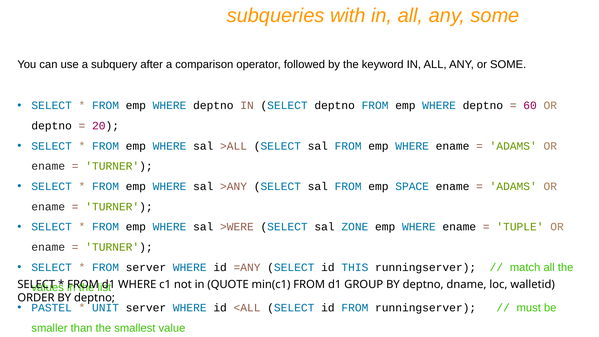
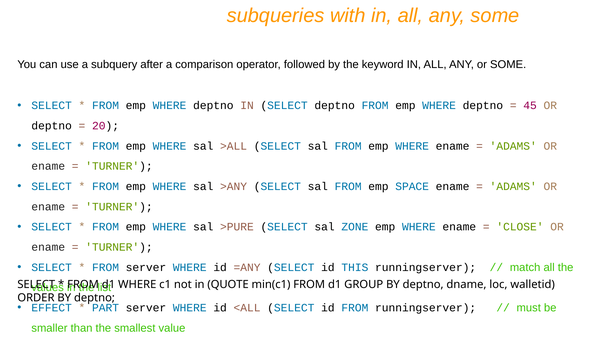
60: 60 -> 45 (530, 106)
>WERE: >WERE -> >PURE (237, 227)
TUPLE: TUPLE -> CLOSE (520, 227)
PASTEL: PASTEL -> EFFECT (52, 308)
UNIT: UNIT -> PART (106, 308)
